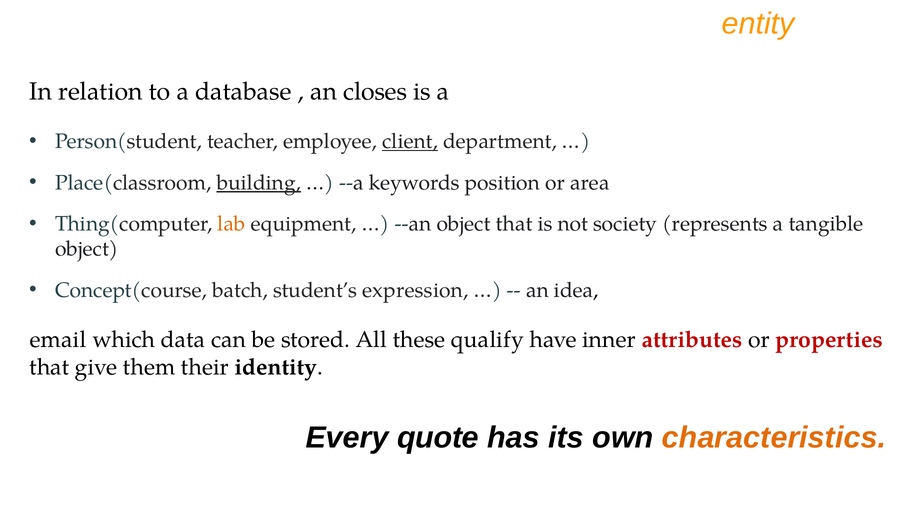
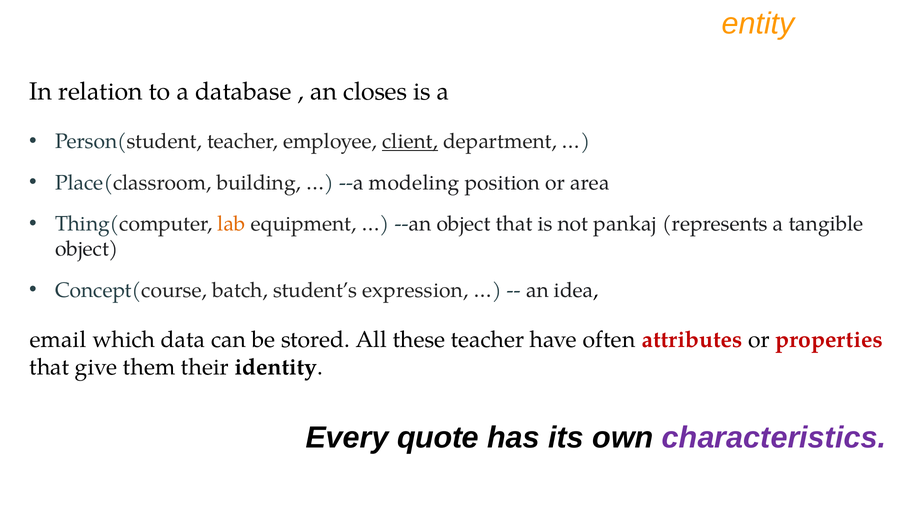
building underline: present -> none (259, 183)
keywords: keywords -> modeling (414, 183)
society: society -> pankaj (625, 224)
these qualify: qualify -> teacher (488, 340)
inner: inner -> often (609, 340)
characteristics colour: orange -> purple (774, 438)
